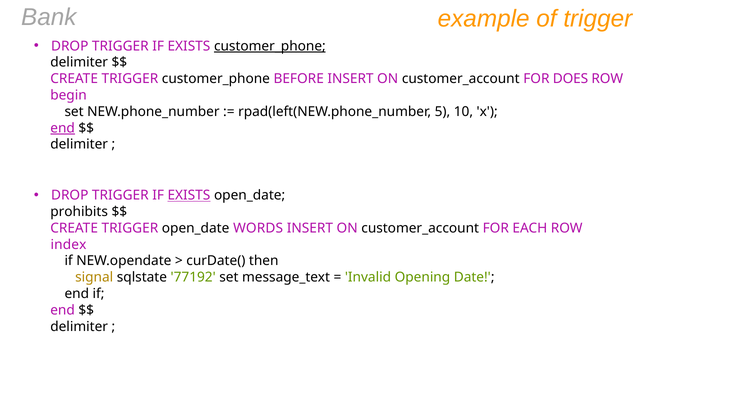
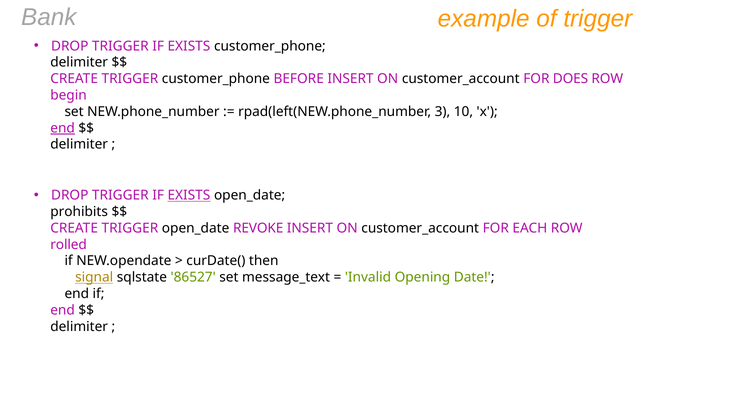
customer_phone underline: present -> none (270, 46)
5: 5 -> 3 (442, 112)
WORDS: WORDS -> REVOKE (258, 228)
index: index -> rolled (69, 245)
signal underline: none -> present (94, 277)
77192: 77192 -> 86527 (193, 277)
